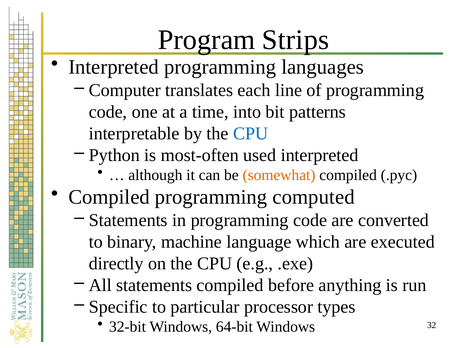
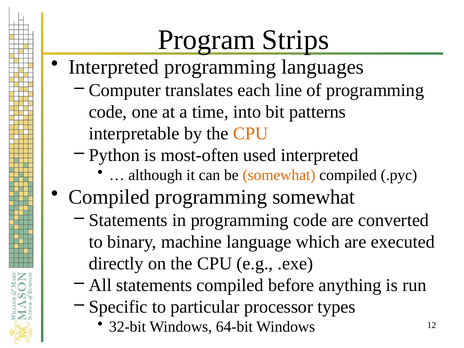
CPU colour: blue -> orange (251, 133)
programming computed: computed -> somewhat (314, 197)
32: 32 -> 12 (432, 325)
